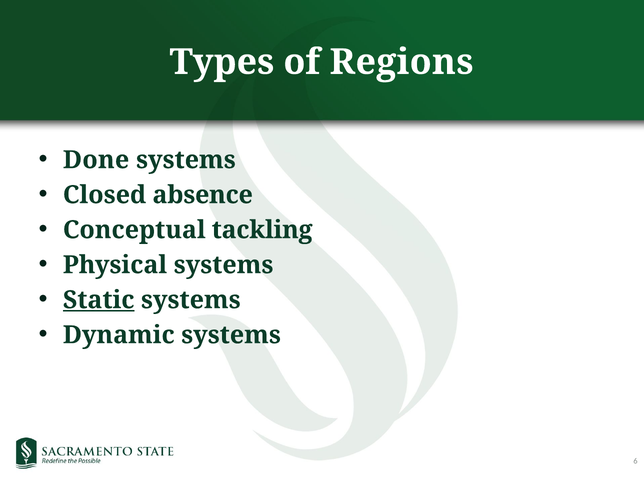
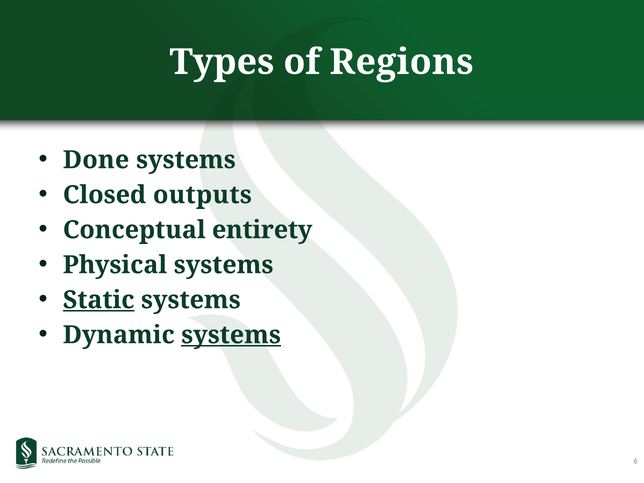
absence: absence -> outputs (202, 195)
tackling: tackling -> entirety (262, 230)
systems underline: none -> present (231, 335)
